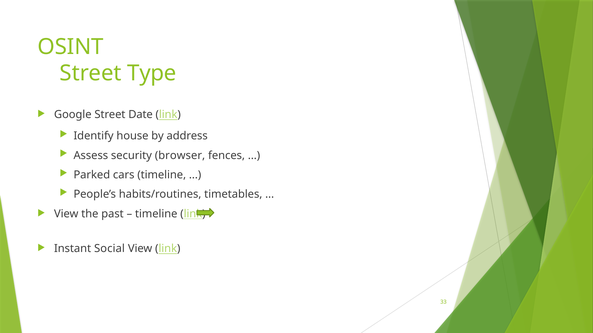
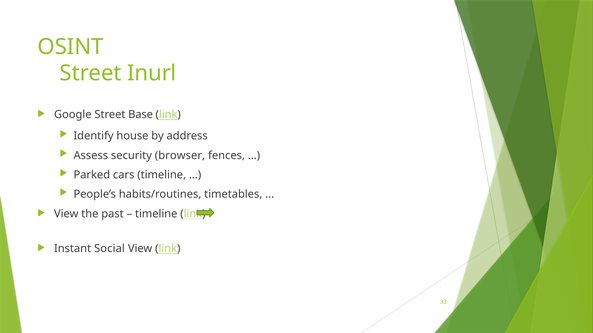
Type: Type -> Inurl (152, 73)
Date: Date -> Base (141, 115)
